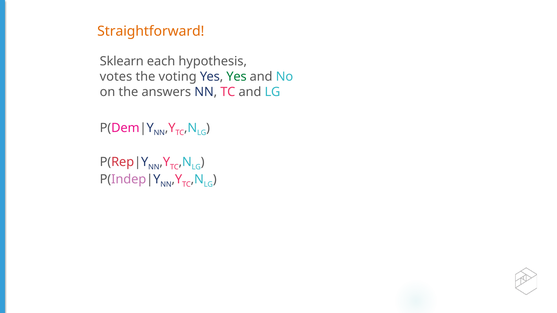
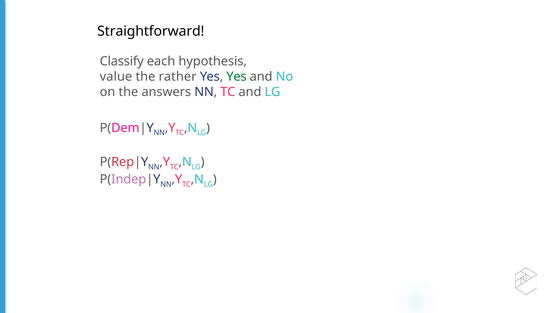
Straightforward colour: orange -> black (151, 31)
Sklearn: Sklearn -> Classify (122, 61)
votes: votes -> value (116, 77)
voting: voting -> rather (178, 77)
